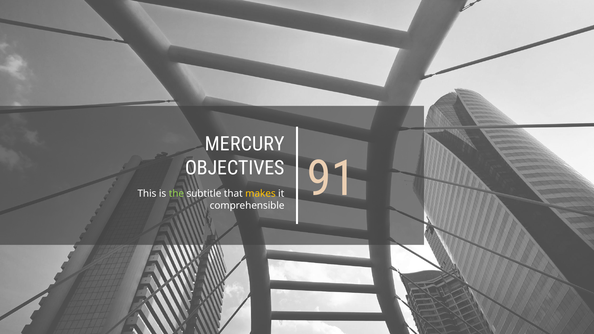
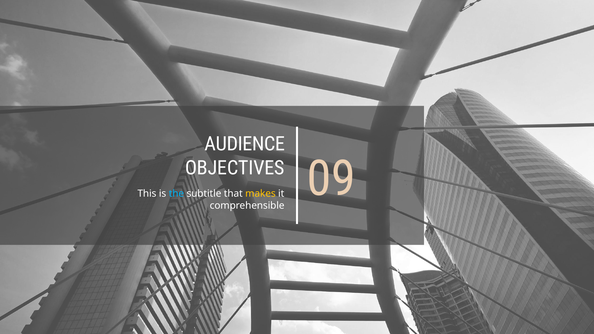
MERCURY: MERCURY -> AUDIENCE (245, 144)
91: 91 -> 09 (331, 179)
the colour: light green -> light blue (176, 194)
